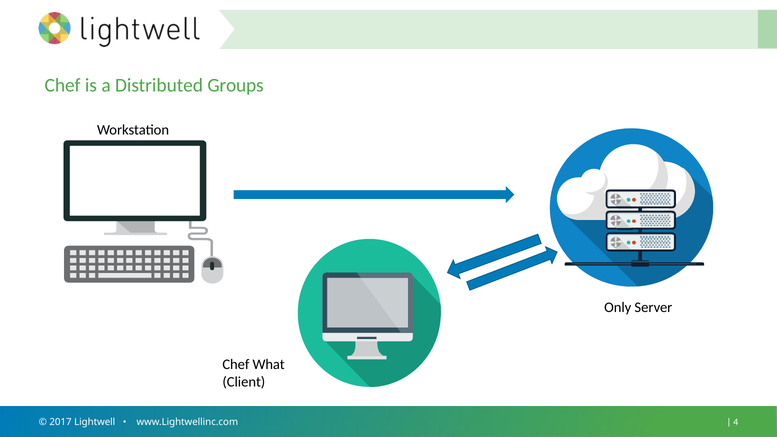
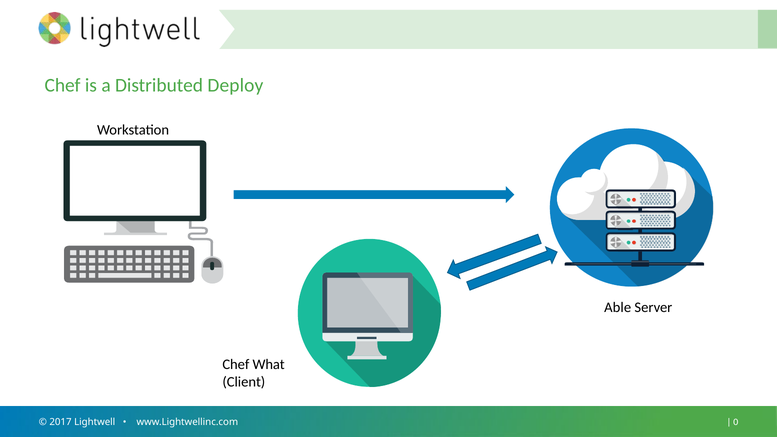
Groups: Groups -> Deploy (235, 86)
Only: Only -> Able (618, 308)
4: 4 -> 0 (736, 422)
